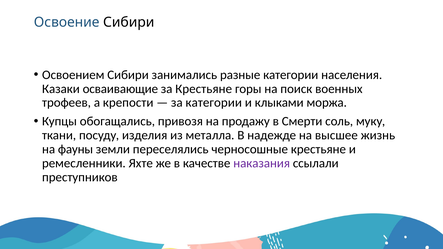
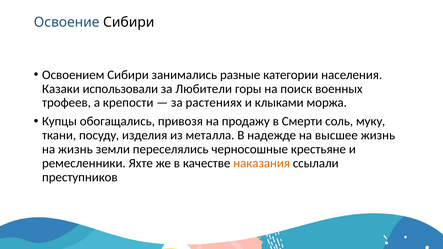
осваивающие: осваивающие -> использовали (120, 89)
за Крестьяне: Крестьяне -> Любители (204, 89)
за категории: категории -> растениях (214, 103)
на фауны: фауны -> жизнь (75, 149)
наказания colour: purple -> orange (262, 163)
